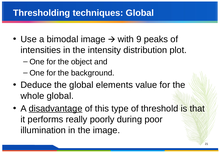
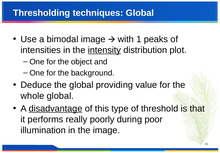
9: 9 -> 1 (139, 39)
intensity underline: none -> present (104, 50)
elements: elements -> providing (114, 85)
